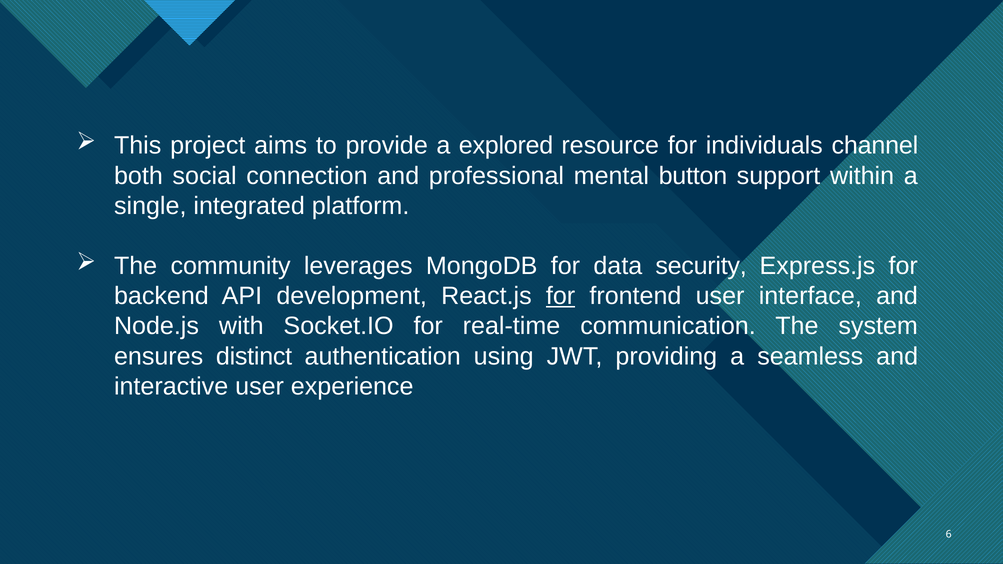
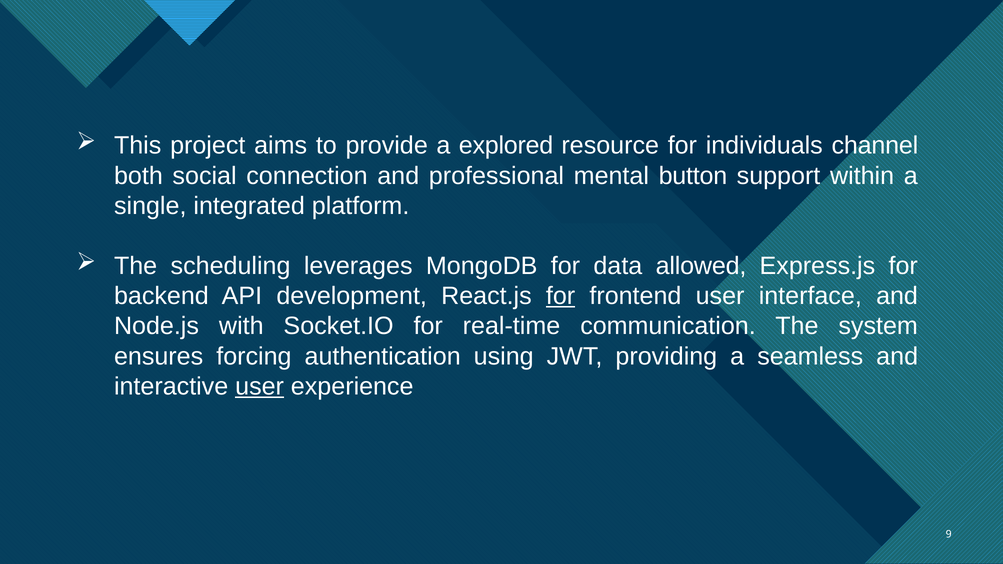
community: community -> scheduling (231, 266)
security: security -> allowed (701, 266)
distinct: distinct -> forcing (254, 356)
user underline: none -> present (260, 386)
6: 6 -> 9 (949, 534)
